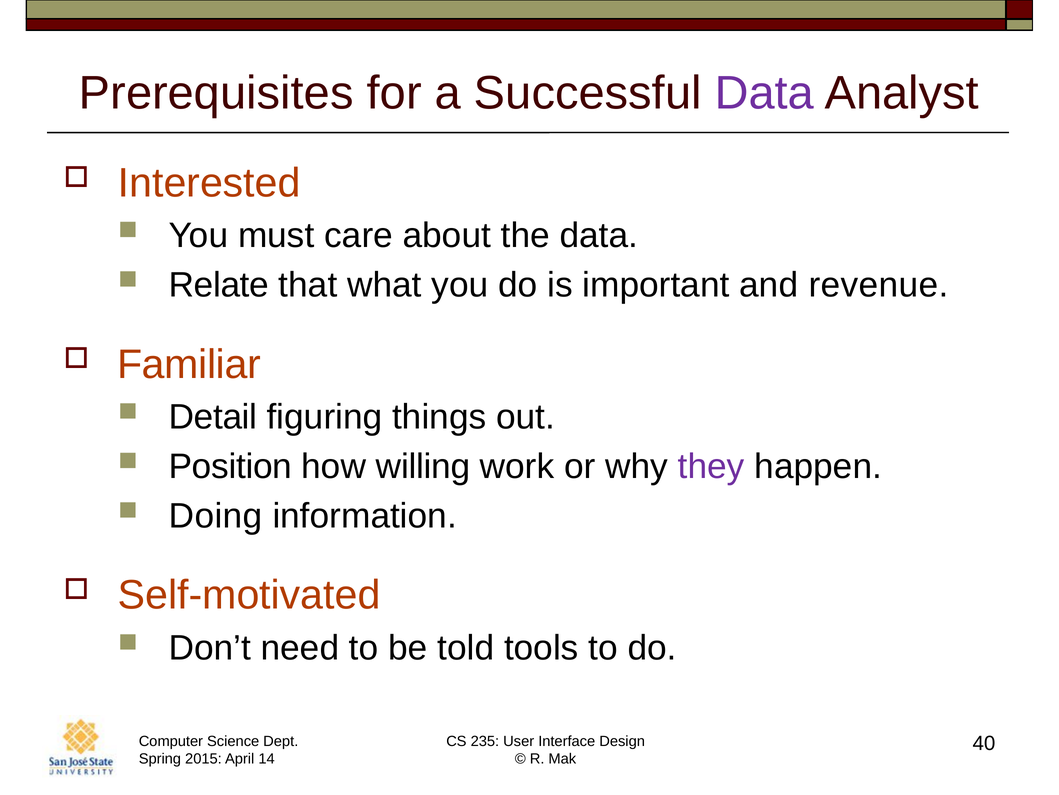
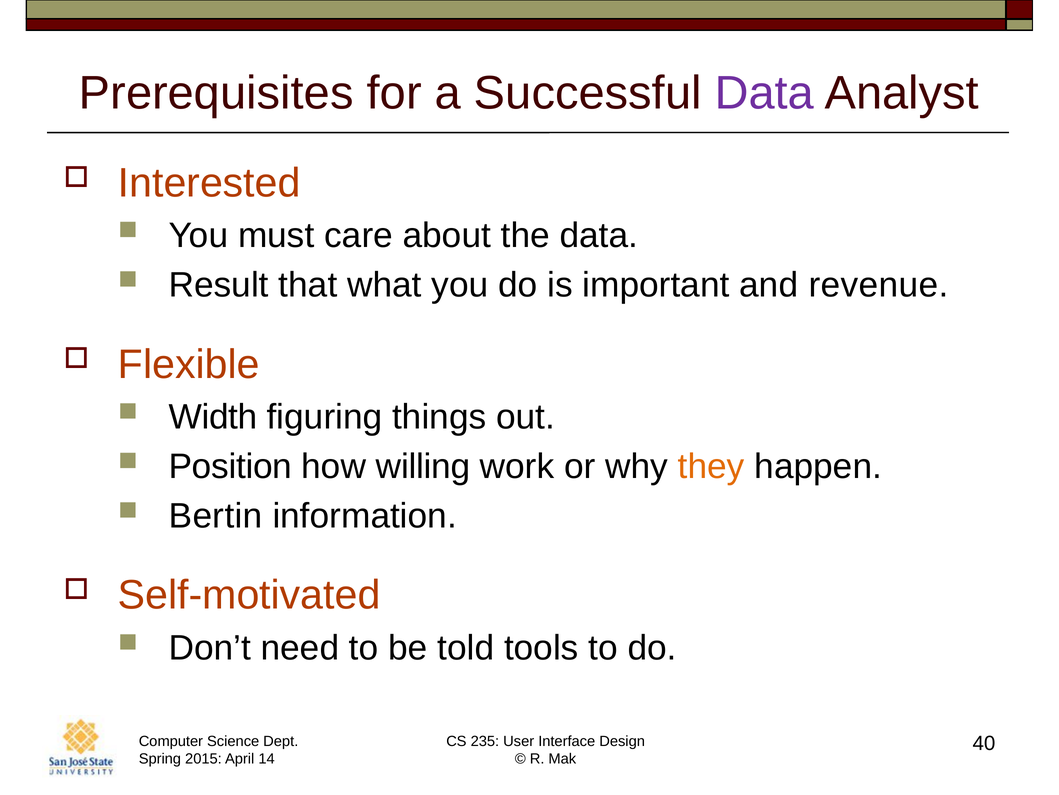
Relate: Relate -> Result (219, 285)
Familiar: Familiar -> Flexible (189, 364)
Detail: Detail -> Width (213, 417)
they colour: purple -> orange (711, 466)
Doing: Doing -> Bertin (216, 516)
